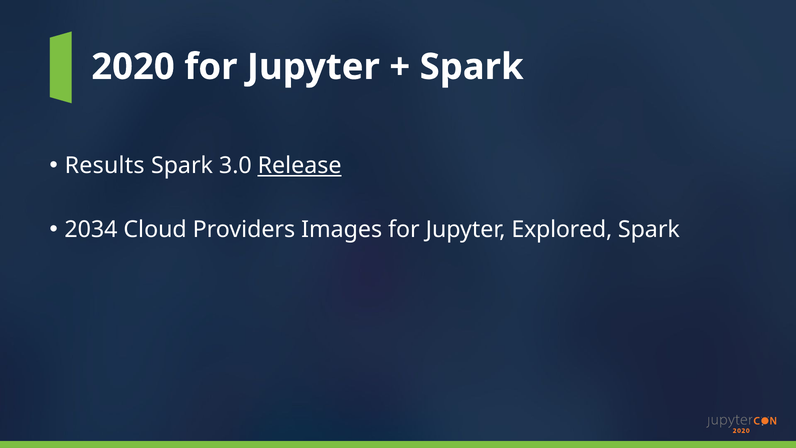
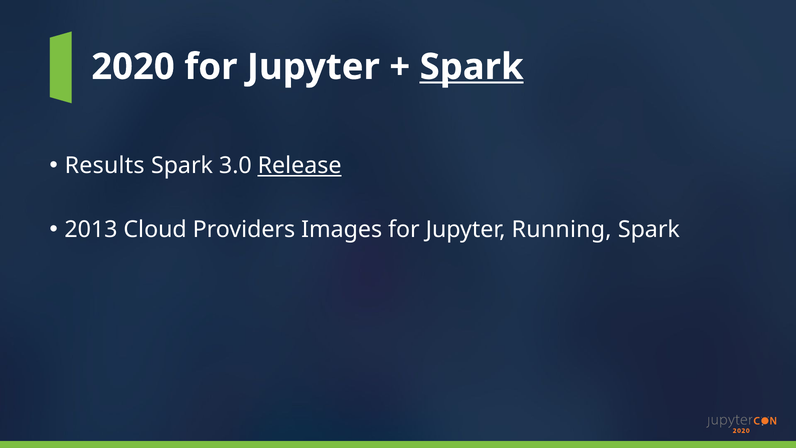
Spark underline: none -> present (472, 67)
2034: 2034 -> 2013 (91, 230)
Explored: Explored -> Running (562, 230)
